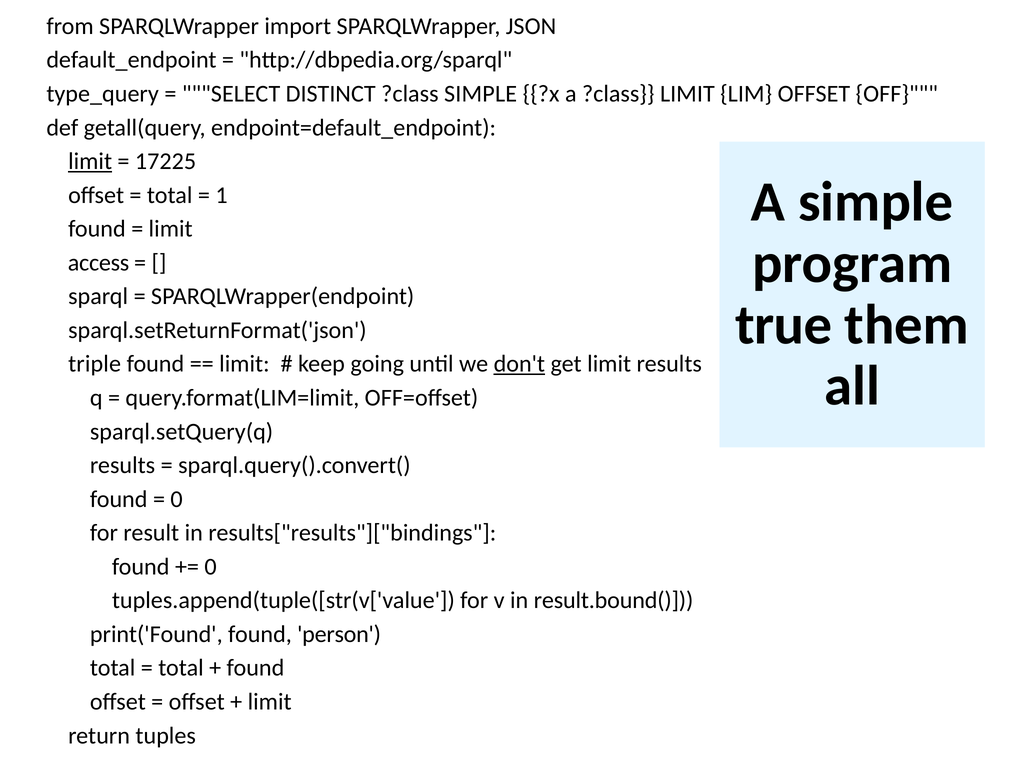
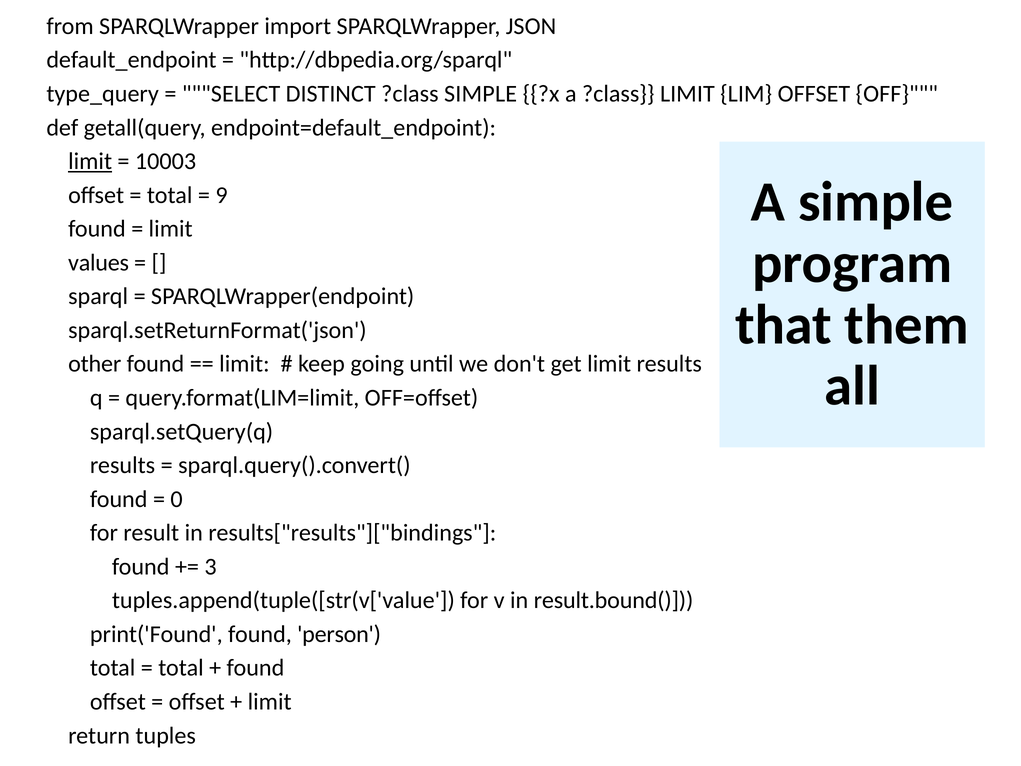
17225: 17225 -> 10003 (166, 161)
1: 1 -> 9 (222, 195)
access: access -> values (99, 263)
true: true -> that (784, 325)
triple: triple -> other (95, 364)
don't underline: present -> none (519, 364)
0: 0 -> 3 (211, 566)
